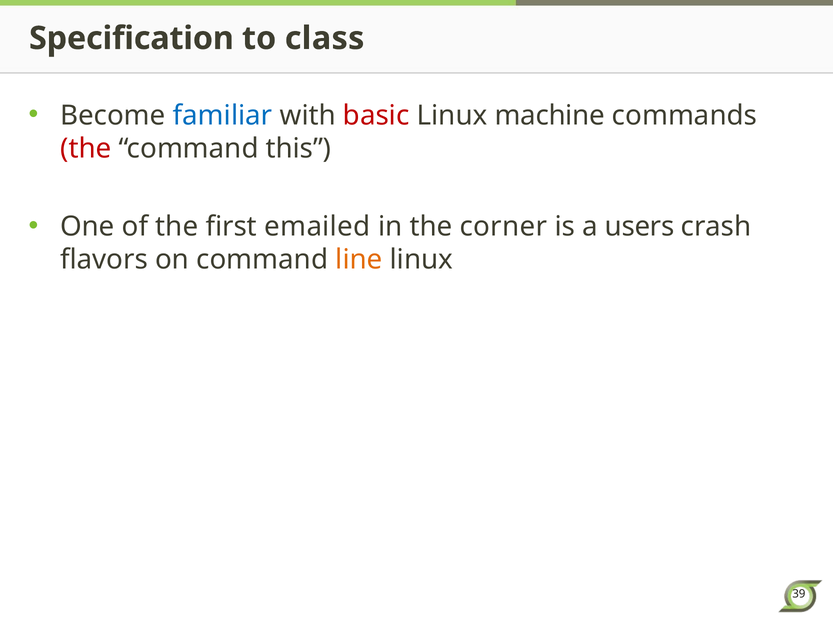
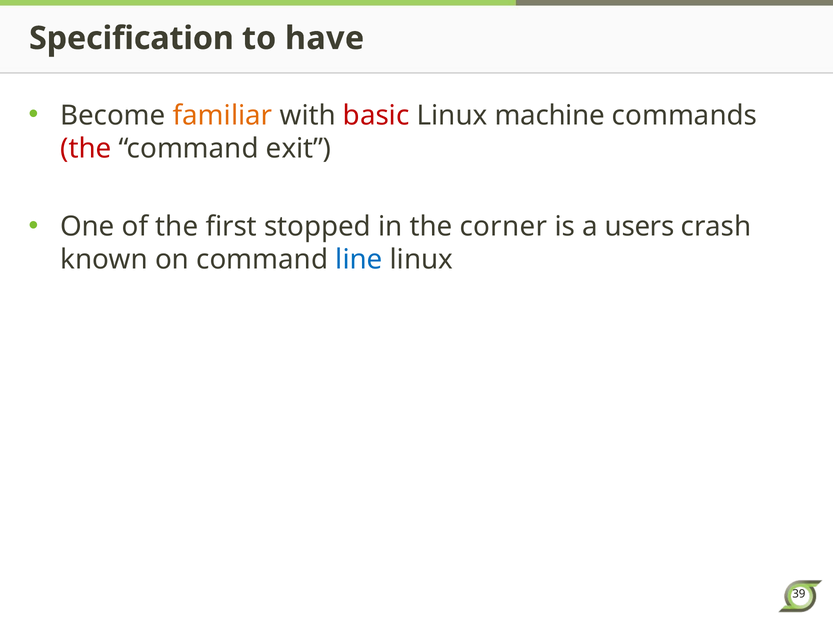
class: class -> have (325, 38)
familiar colour: blue -> orange (223, 115)
this: this -> exit (299, 149)
emailed: emailed -> stopped (318, 226)
flavors: flavors -> known (104, 260)
line colour: orange -> blue (359, 260)
